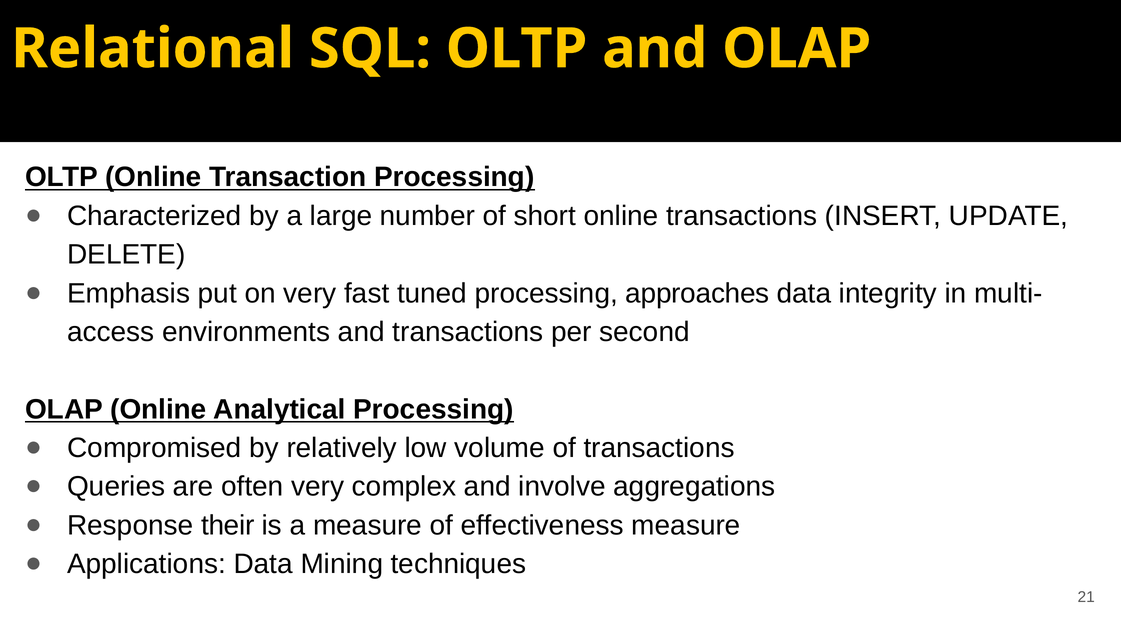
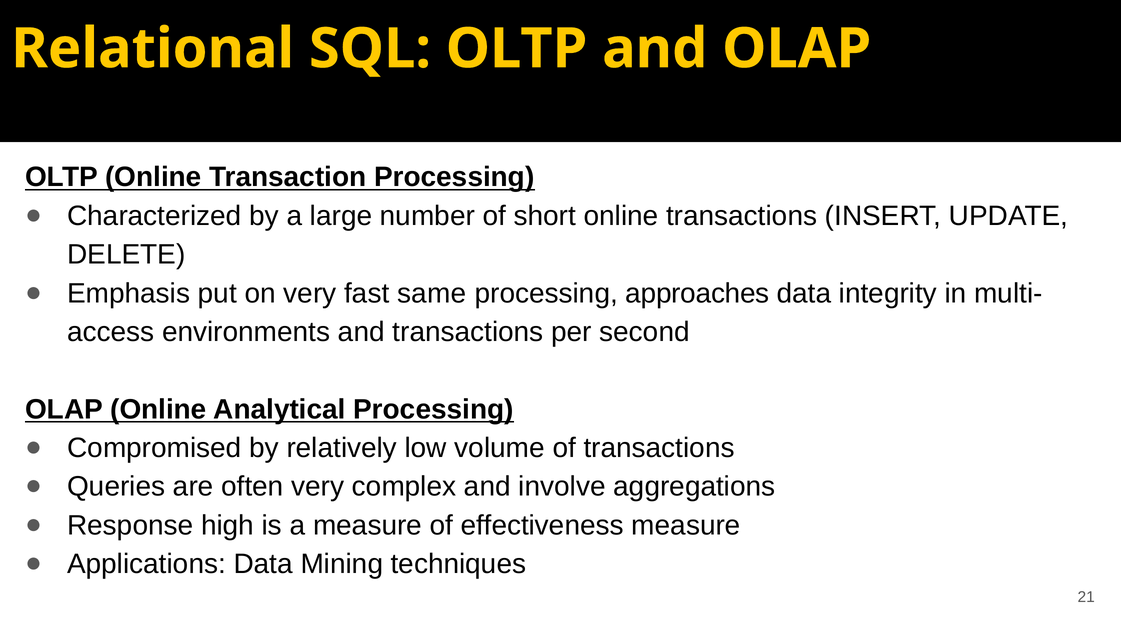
tuned: tuned -> same (432, 293)
their: their -> high (228, 525)
